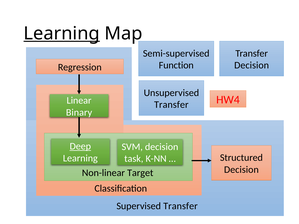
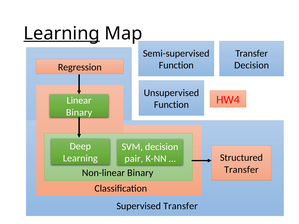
Transfer: Transfer -> Function (171, 105)
Deep underline: present -> none (80, 146)
task: task -> pair (134, 159)
Decision: Decision -> Transfer (241, 170)
Non-linear Target: Target -> Binary (140, 173)
